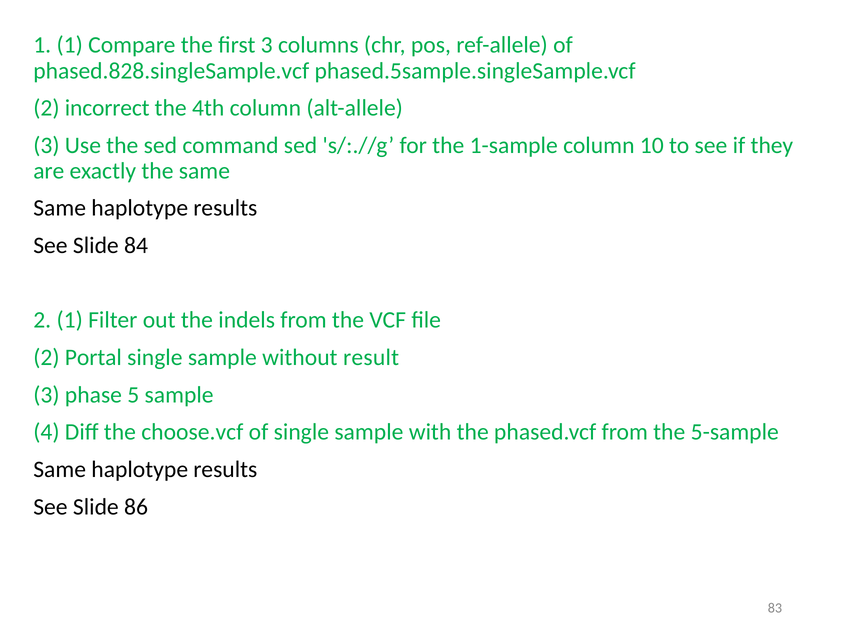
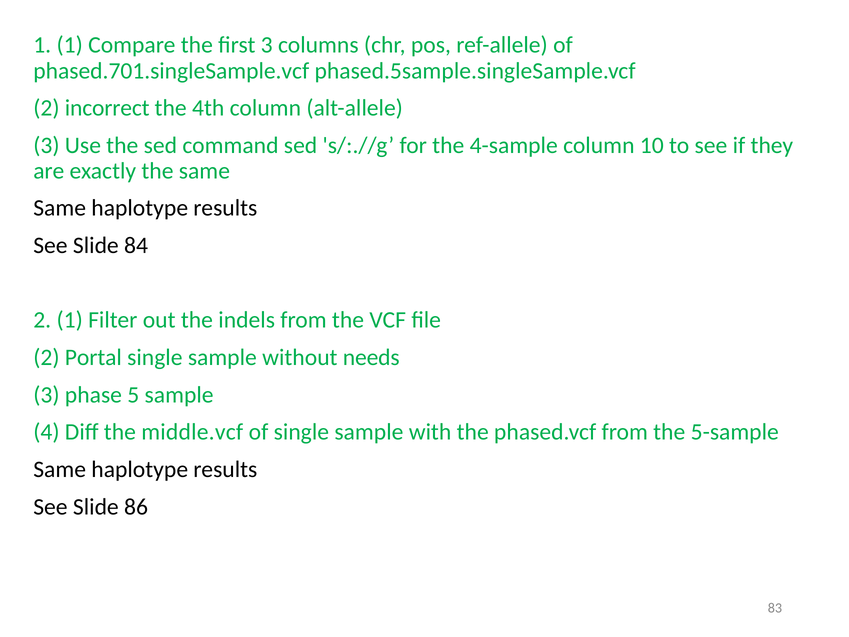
phased.828.singleSample.vcf: phased.828.singleSample.vcf -> phased.701.singleSample.vcf (171, 71)
1-sample: 1-sample -> 4-sample (514, 145)
result: result -> needs (371, 357)
choose.vcf: choose.vcf -> middle.vcf (192, 432)
